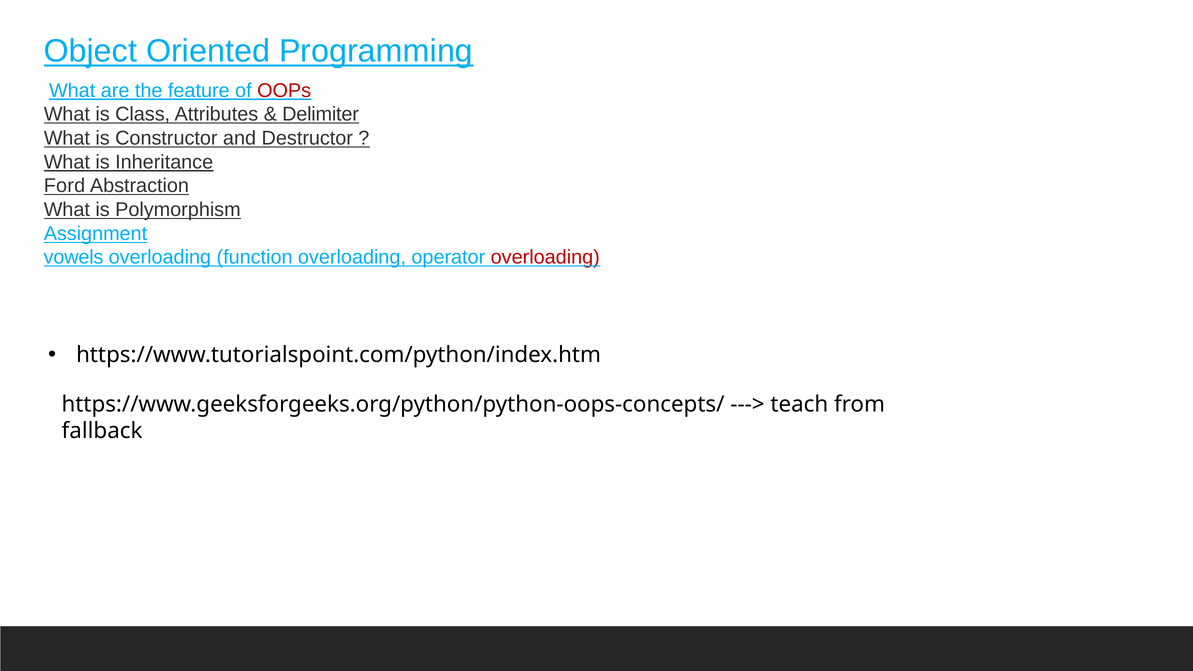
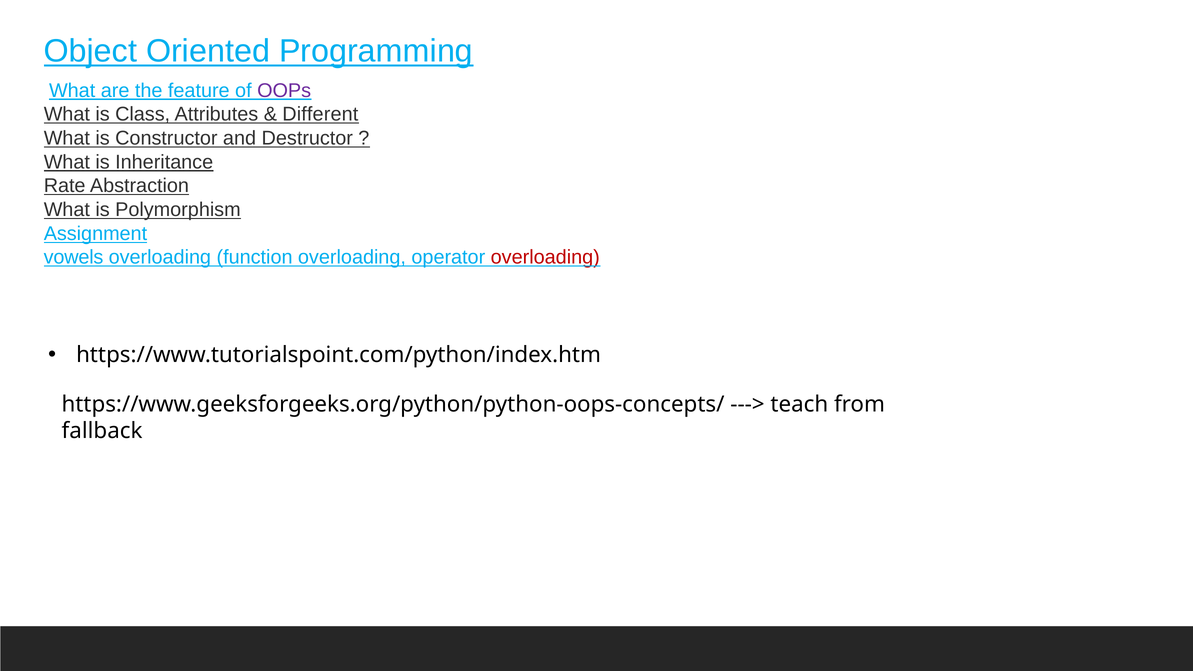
OOPs colour: red -> purple (284, 90)
Delimiter: Delimiter -> Different (320, 114)
Ford: Ford -> Rate (65, 186)
